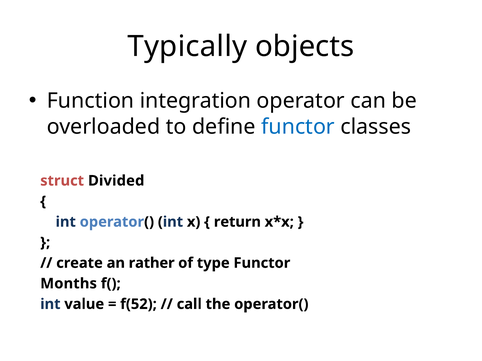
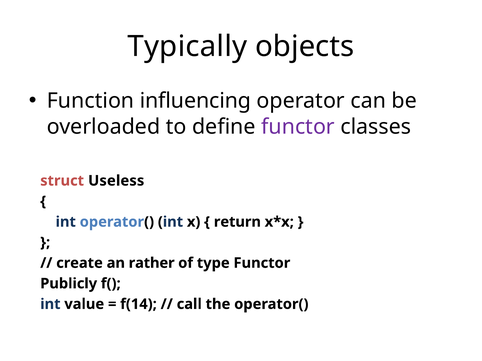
integration: integration -> influencing (195, 101)
functor colour: blue -> purple (298, 127)
Divided: Divided -> Useless (116, 181)
Months: Months -> Publicly (69, 284)
f(52: f(52 -> f(14 (139, 305)
